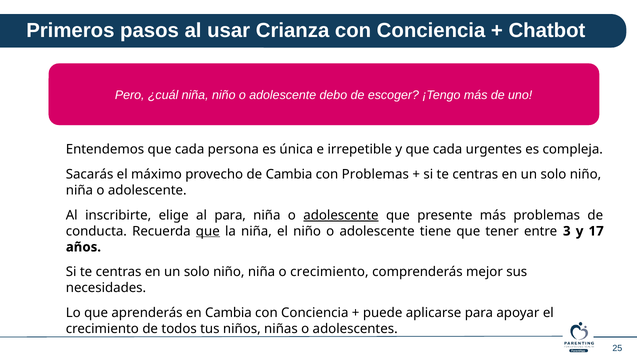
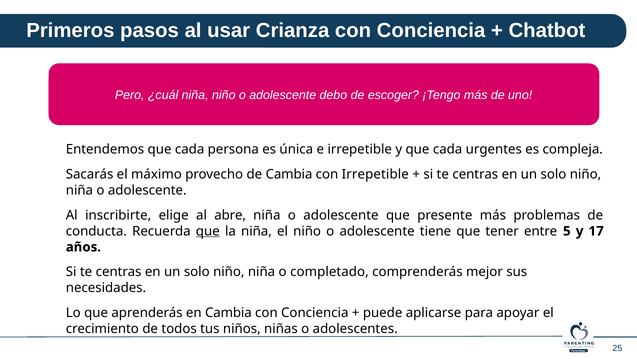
con Problemas: Problemas -> Irrepetible (375, 174)
al para: para -> abre (230, 215)
adolescente underline: present -> none (341, 215)
3: 3 -> 5 (567, 231)
o crecimiento: crecimiento -> completado (329, 271)
